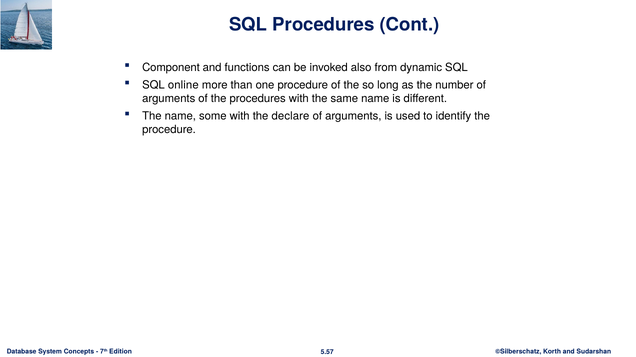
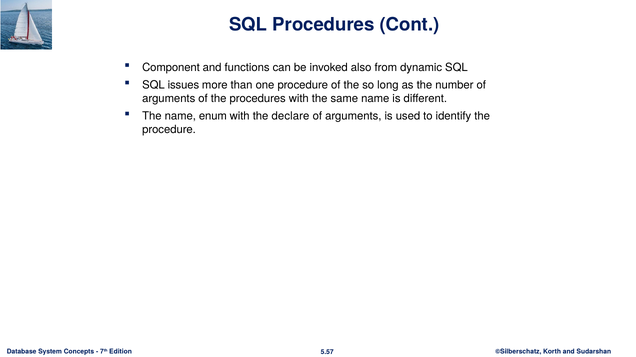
online: online -> issues (183, 85)
some: some -> enum (213, 116)
